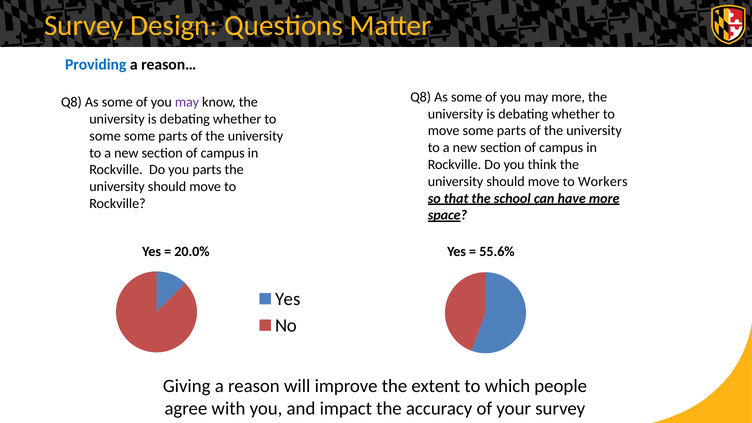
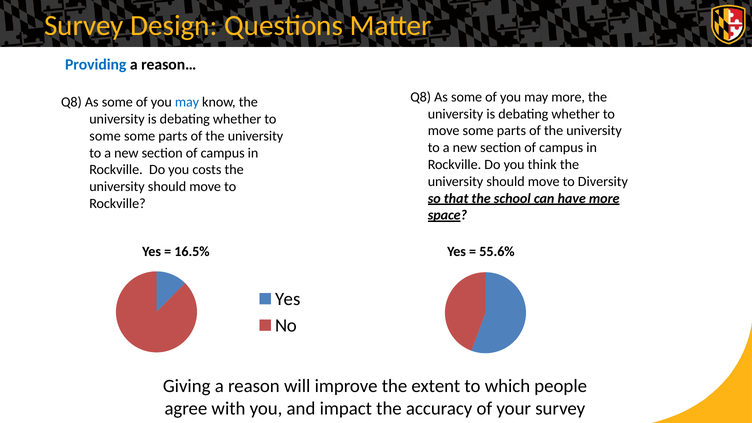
may colour: purple -> blue (187, 102)
you parts: parts -> costs (207, 170)
Workers: Workers -> Diversity (603, 182)
20.0%: 20.0% -> 16.5% (192, 251)
